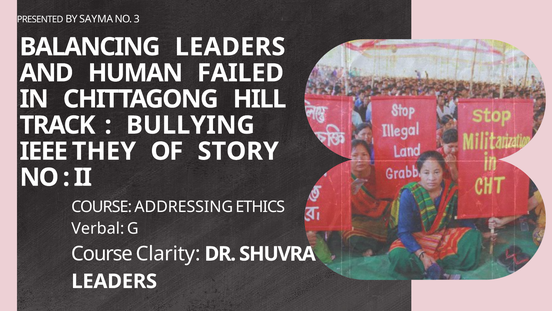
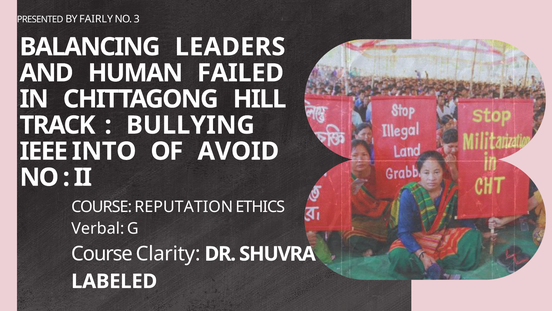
SAYMA: SAYMA -> FAIRLY (96, 19)
THEY: THEY -> INTO (104, 151)
STORY: STORY -> AVOID (238, 151)
ADDRESSING: ADDRESSING -> REPUTATION (184, 207)
LEADERS: LEADERS -> LABELED (114, 281)
